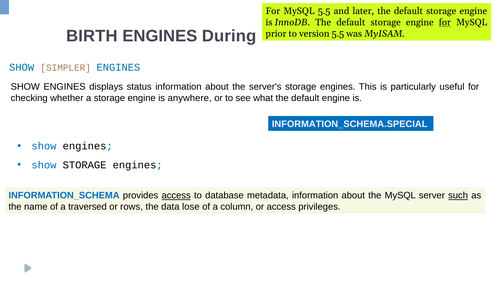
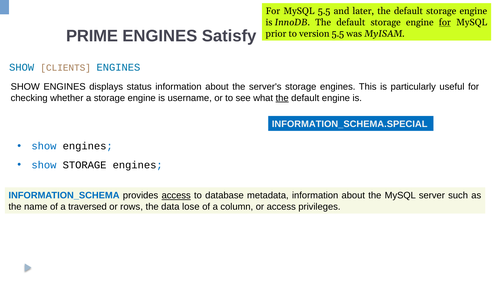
BIRTH: BIRTH -> PRIME (92, 36)
During: During -> Satisfy (229, 36)
SIMPLER: SIMPLER -> CLIENTS (66, 68)
anywhere: anywhere -> username (190, 98)
the underline: none -> present (282, 98)
such underline: present -> none (458, 195)
